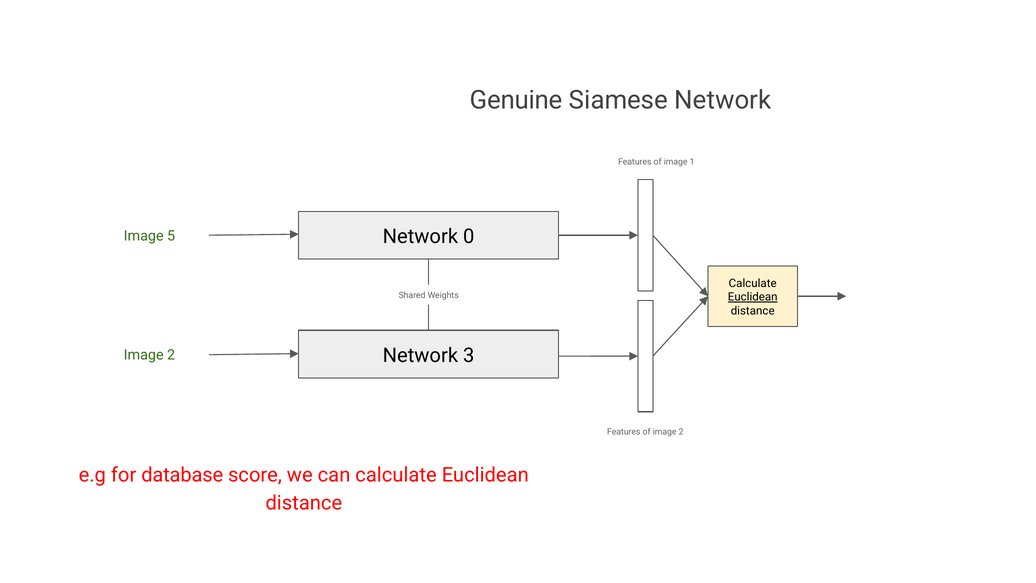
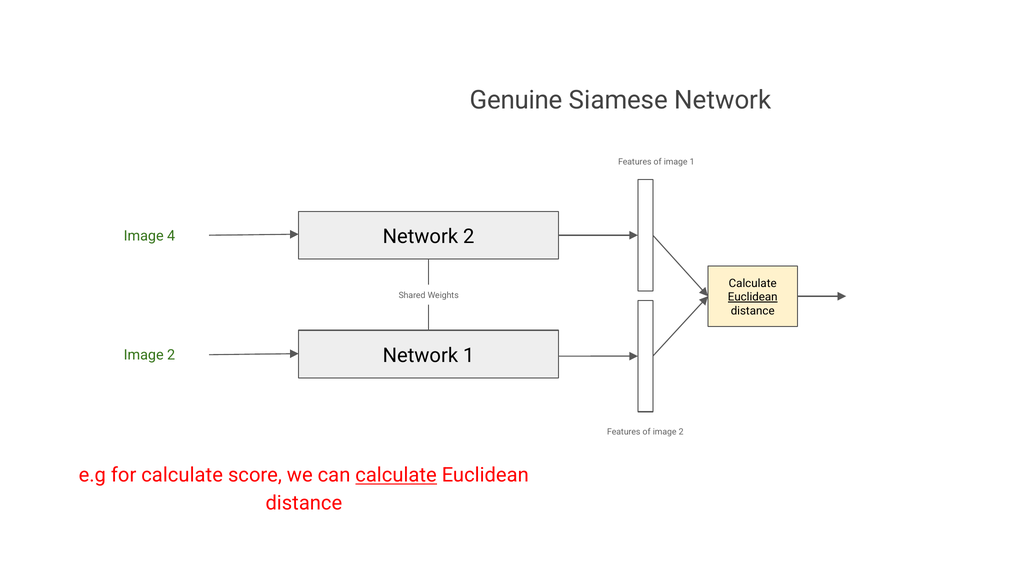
Network 0: 0 -> 2 (469, 237)
5: 5 -> 4 (171, 236)
Network 3: 3 -> 1 (469, 355)
for database: database -> calculate (182, 475)
calculate underline: none -> present (396, 475)
